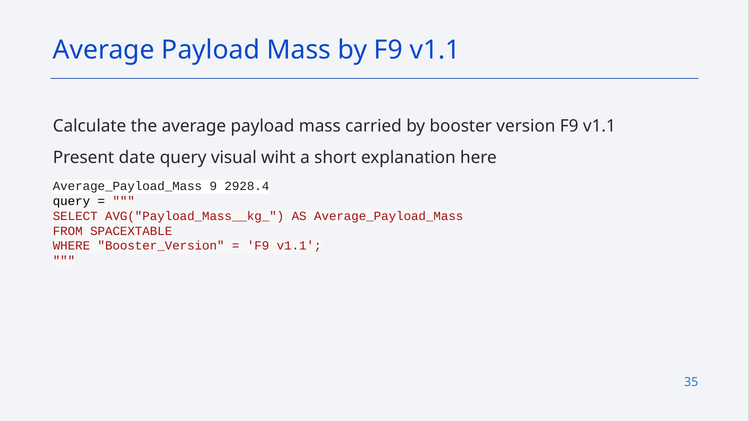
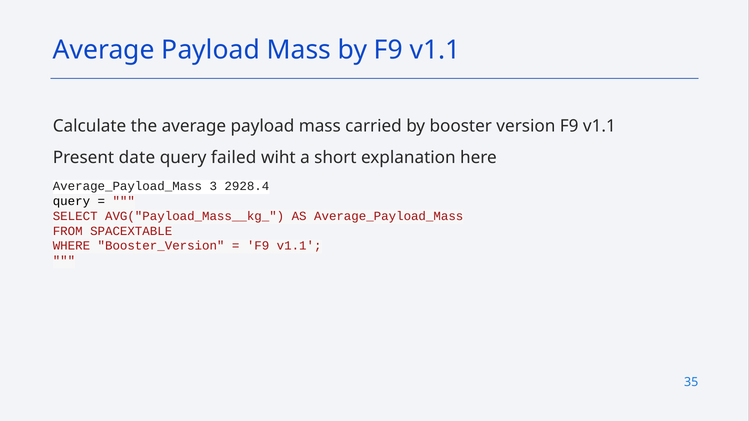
visual: visual -> failed (234, 158)
9: 9 -> 3 (213, 186)
